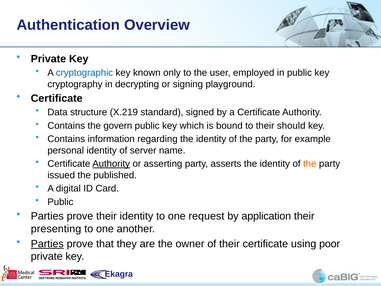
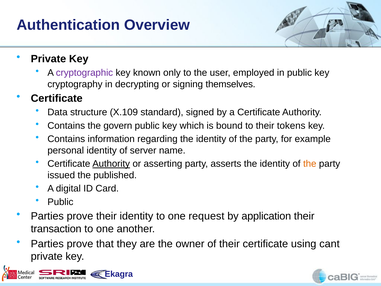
cryptographic colour: blue -> purple (84, 73)
playground: playground -> themselves (231, 84)
X.219: X.219 -> X.109 (124, 112)
should: should -> tokens (291, 126)
presenting: presenting -> transaction (56, 229)
Parties underline: present -> none (47, 244)
poor: poor -> cant (329, 244)
